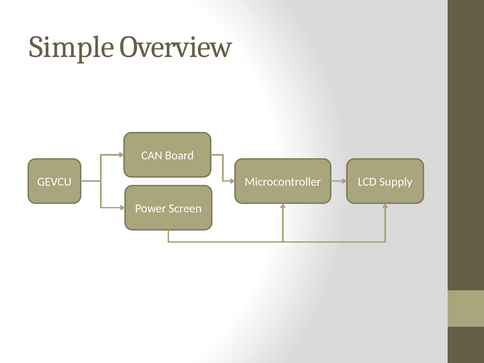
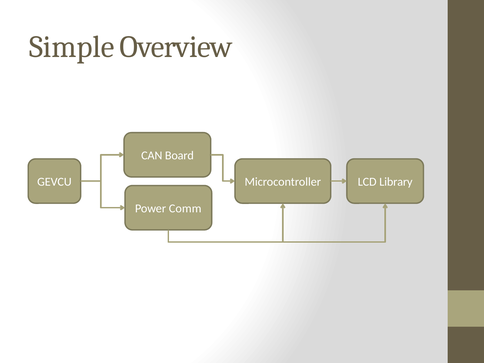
Supply: Supply -> Library (396, 182)
Screen: Screen -> Comm (185, 209)
